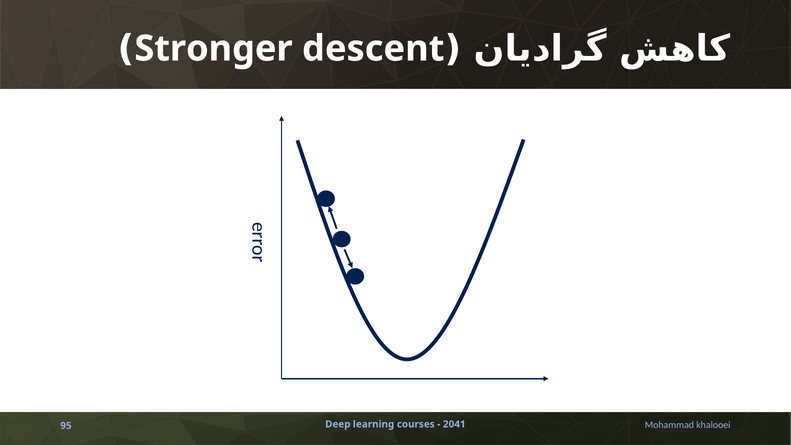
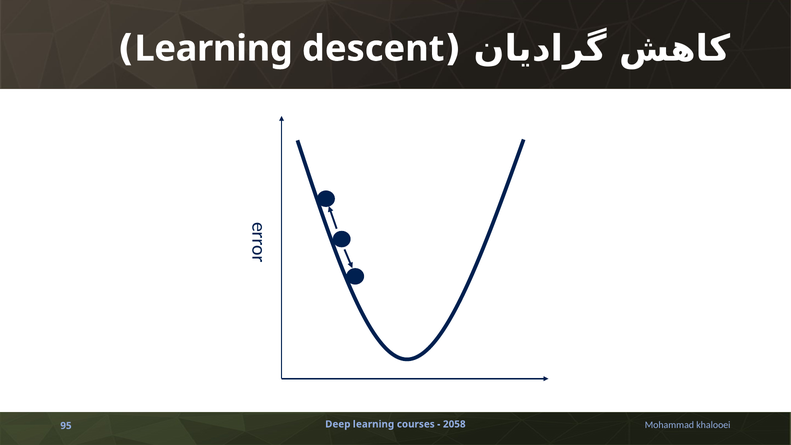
Stronger: Stronger -> Learning (214, 49)
2041: 2041 -> 2058 (454, 424)
